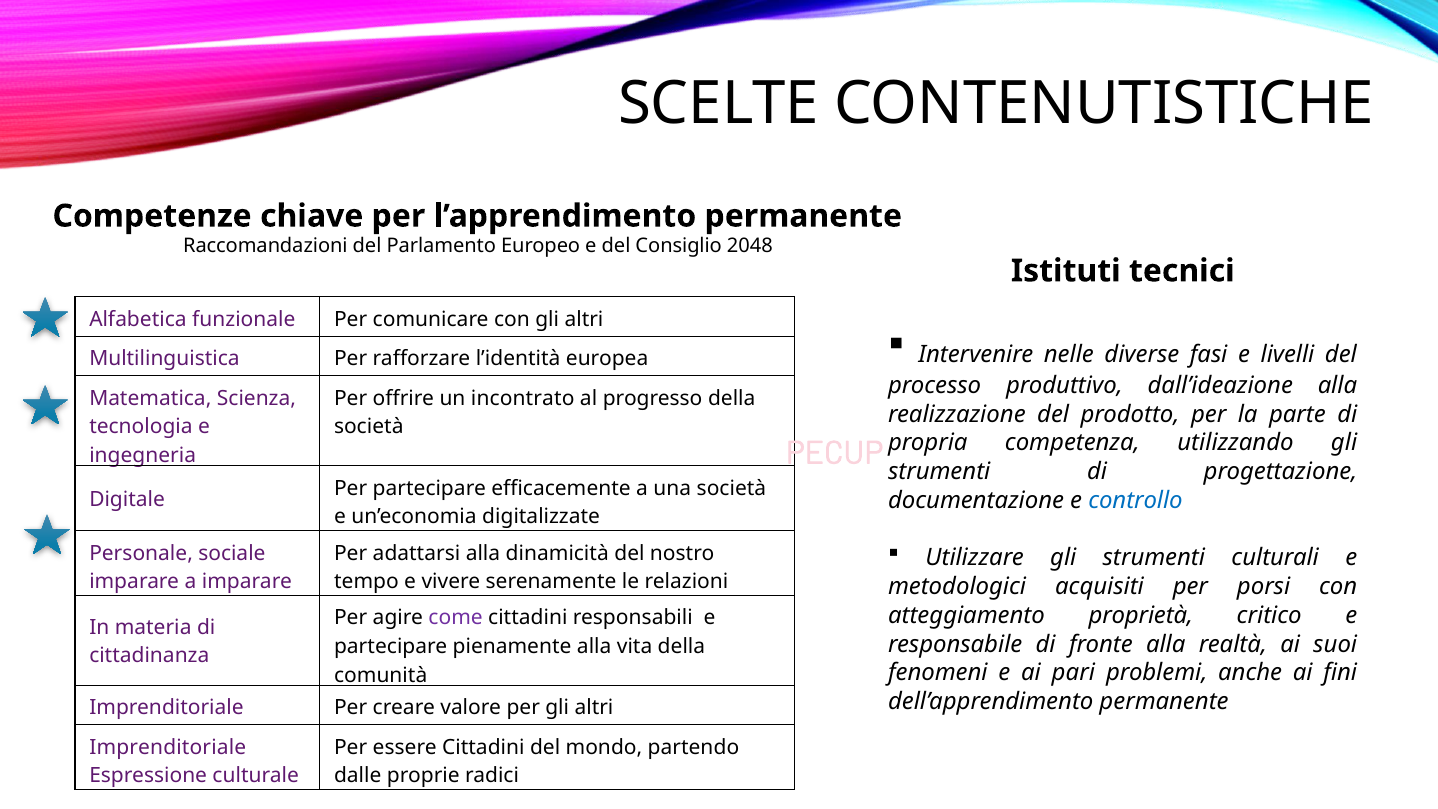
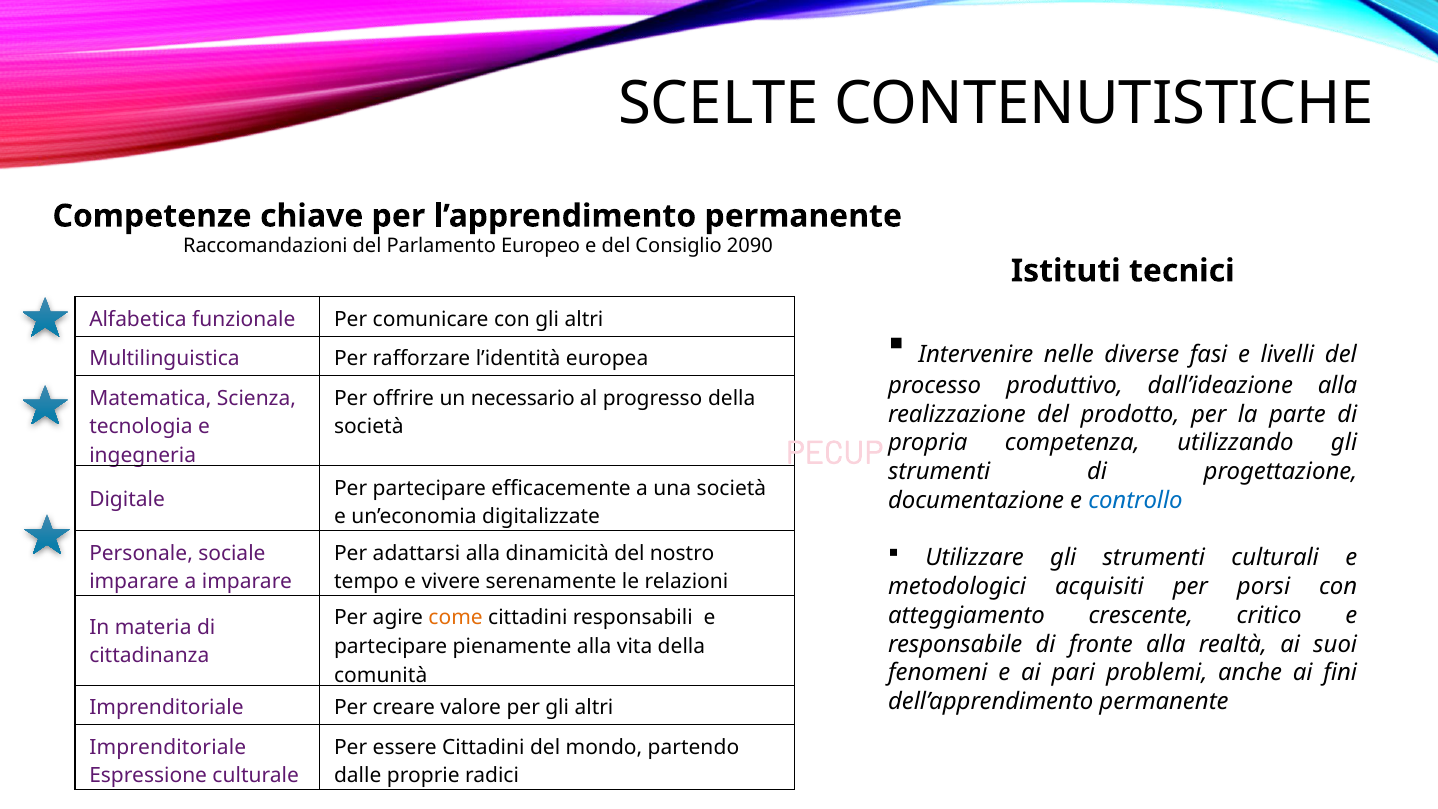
2048: 2048 -> 2090 (750, 246)
incontrato: incontrato -> necessario (523, 398)
proprietà: proprietà -> crescente (1141, 615)
come colour: purple -> orange (456, 618)
